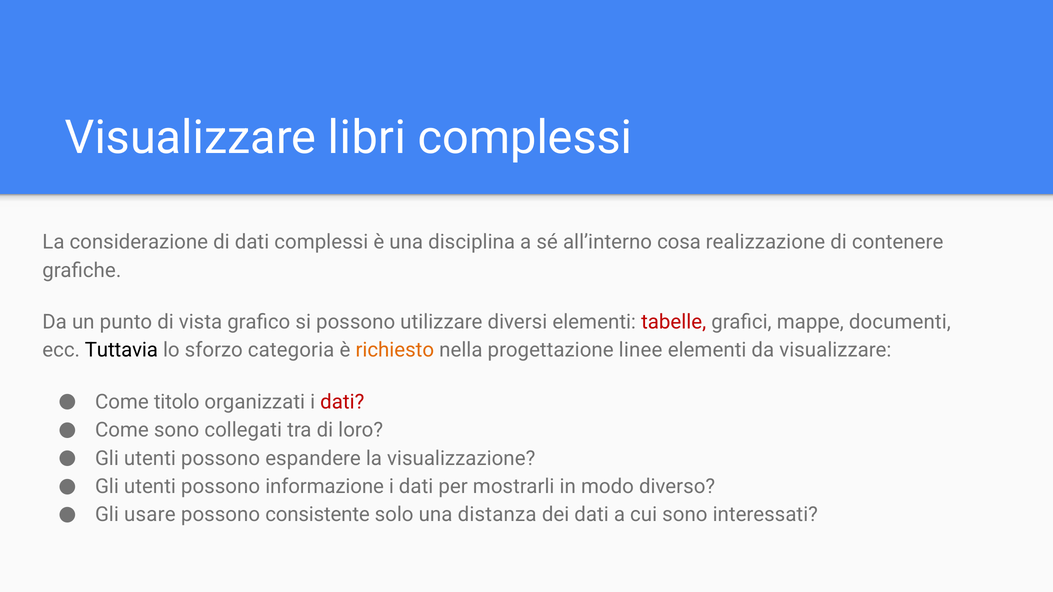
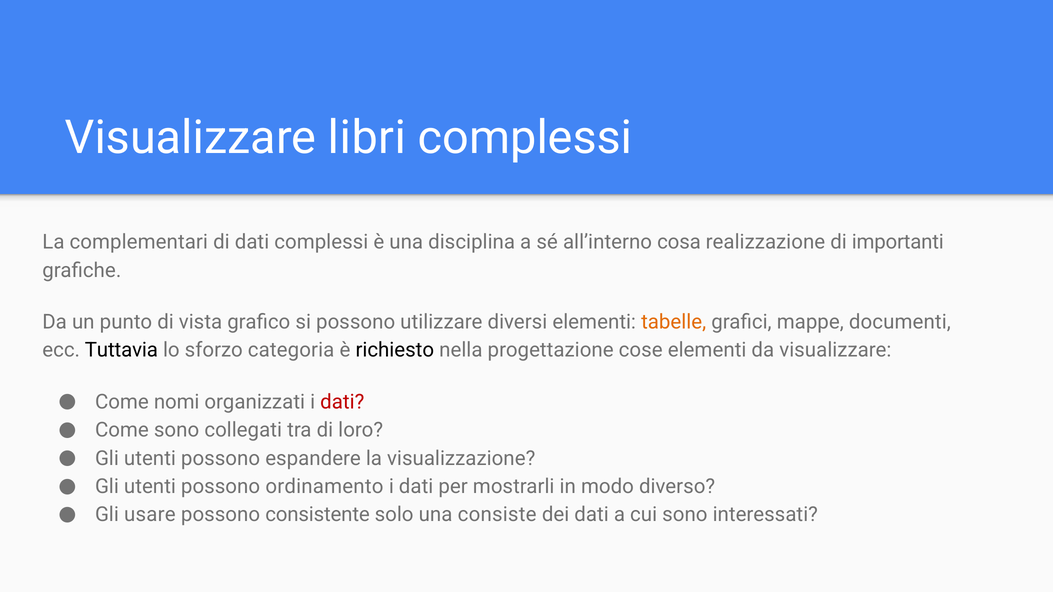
considerazione: considerazione -> complementari (139, 242)
contenere: contenere -> importanti (898, 242)
tabelle colour: red -> orange (674, 322)
richiesto colour: orange -> black (395, 350)
linee: linee -> cose (641, 350)
titolo: titolo -> nomi (177, 402)
informazione: informazione -> ordinamento (324, 487)
distanza: distanza -> consiste (497, 515)
